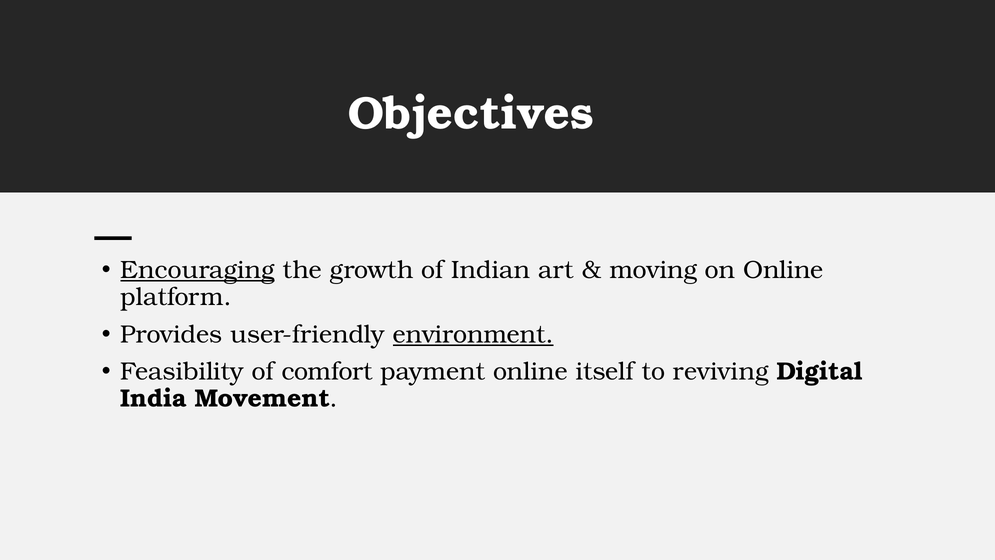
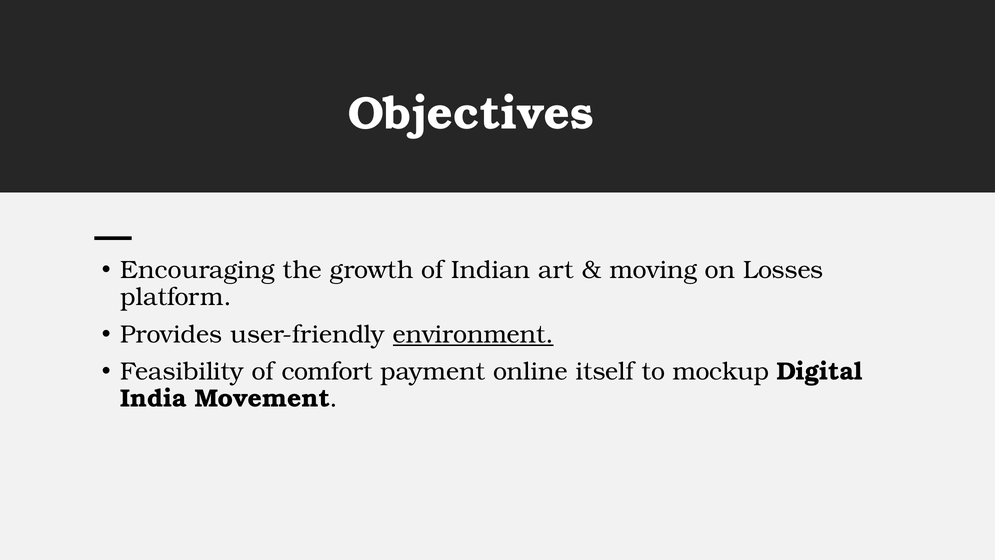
Encouraging underline: present -> none (198, 270)
on Online: Online -> Losses (783, 270)
reviving: reviving -> mockup (721, 371)
